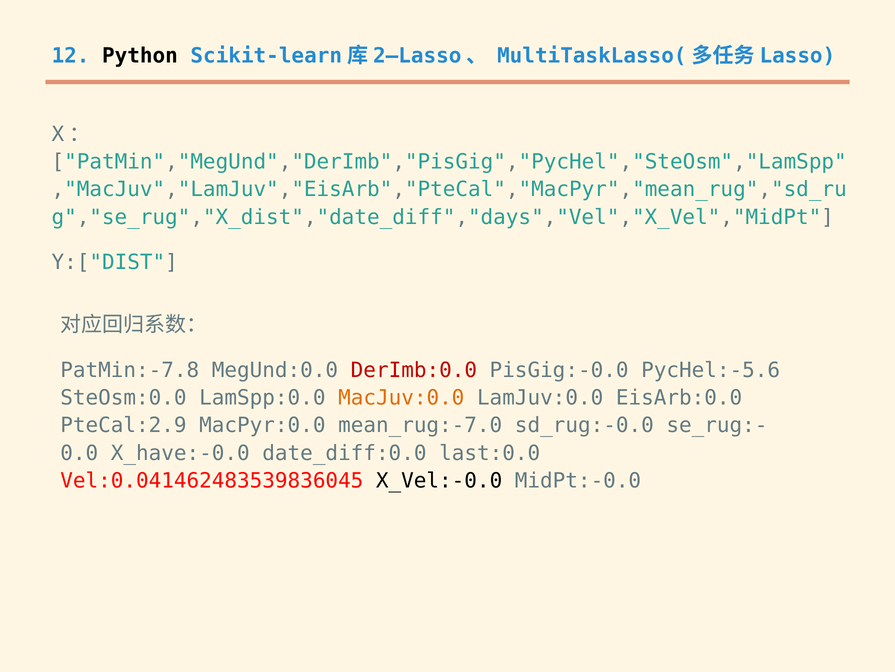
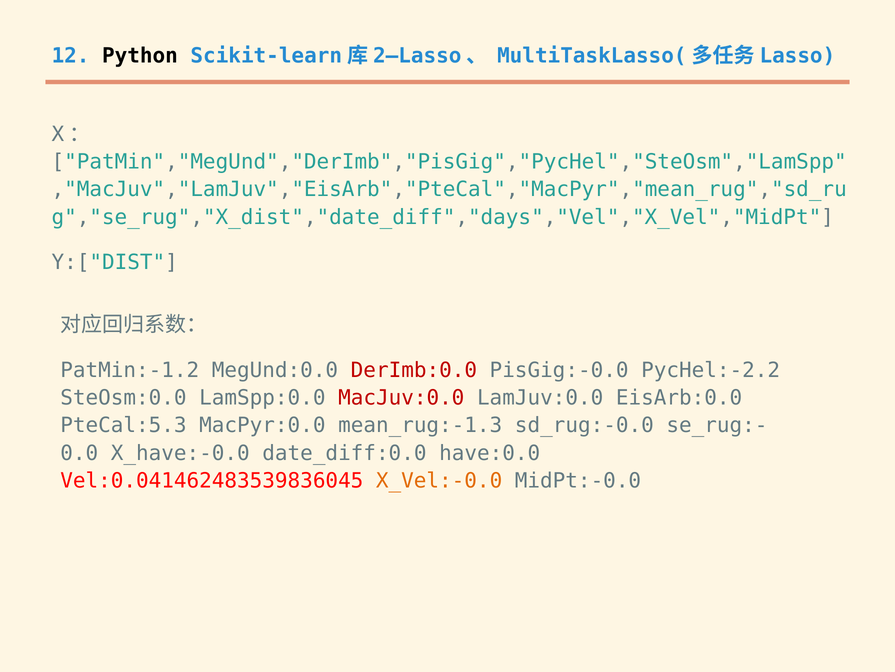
PatMin:-7.8: PatMin:-7.8 -> PatMin:-1.2 (130, 370)
PycHel:-5.6: PycHel:-5.6 -> PycHel:-2.2 (711, 370)
MacJuv:0.0 colour: orange -> red (401, 397)
PteCal:2.9: PteCal:2.9 -> PteCal:5.3 (123, 425)
mean_rug:-7.0: mean_rug:-7.0 -> mean_rug:-1.3 (420, 425)
last:0.0: last:0.0 -> have:0.0 (490, 453)
X_Vel:-0.0 colour: black -> orange (439, 480)
